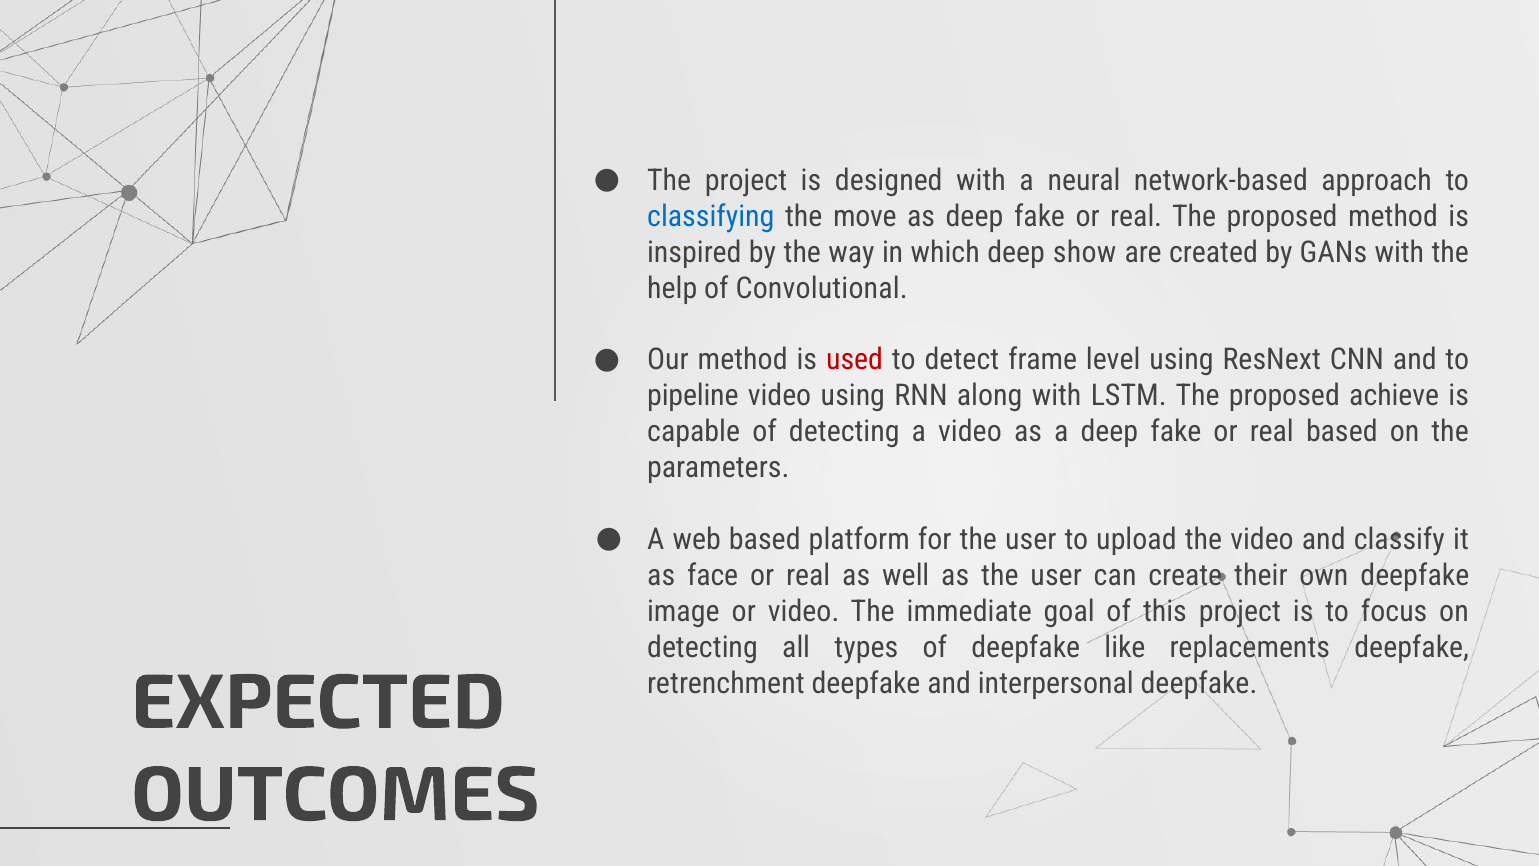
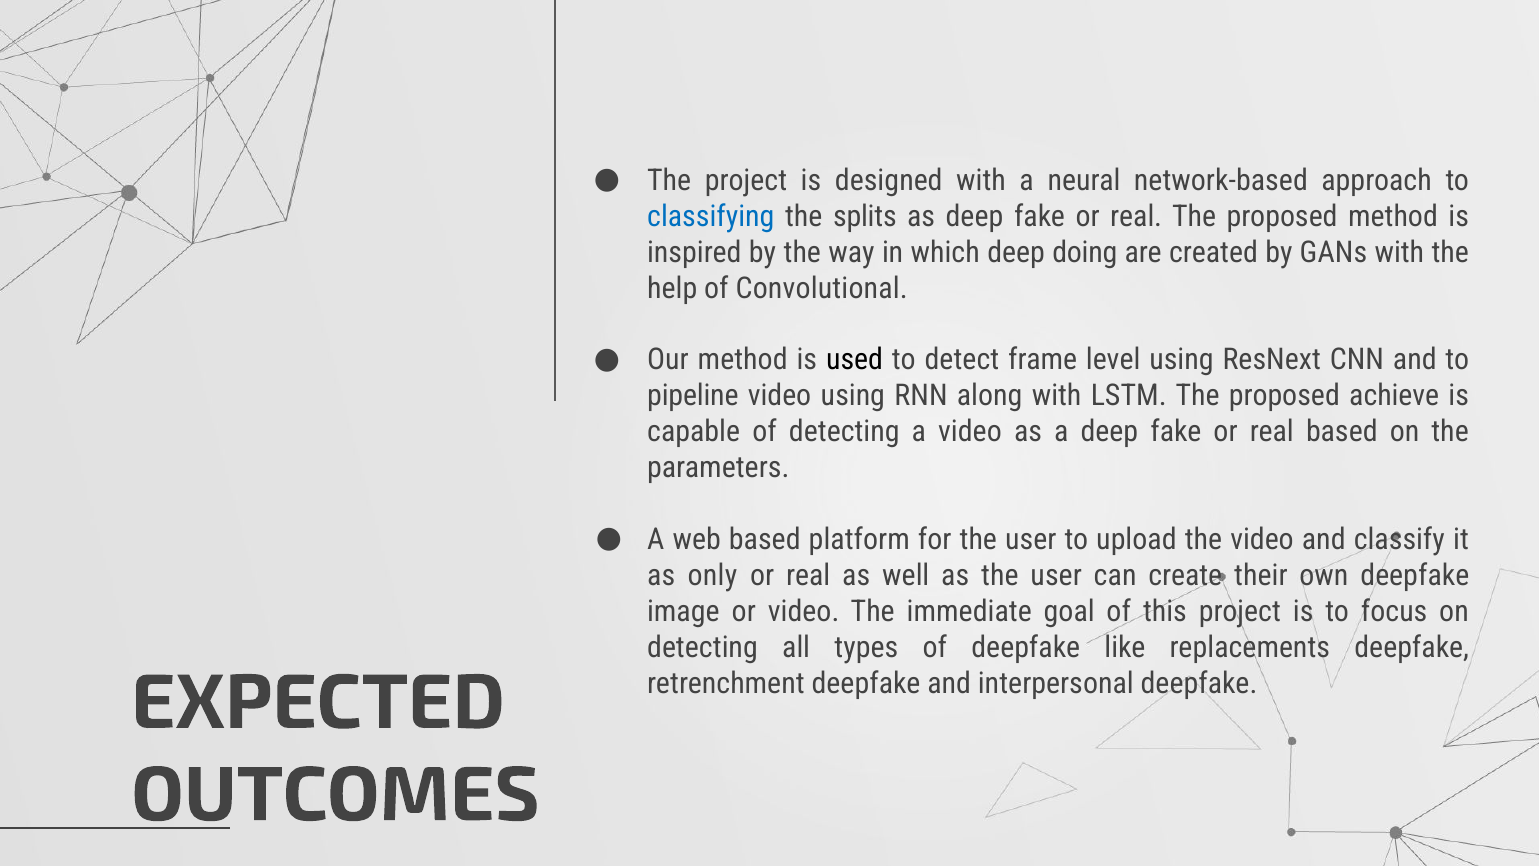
move: move -> splits (865, 216)
show: show -> doing (1085, 252)
used colour: red -> black (855, 360)
face: face -> only (712, 576)
